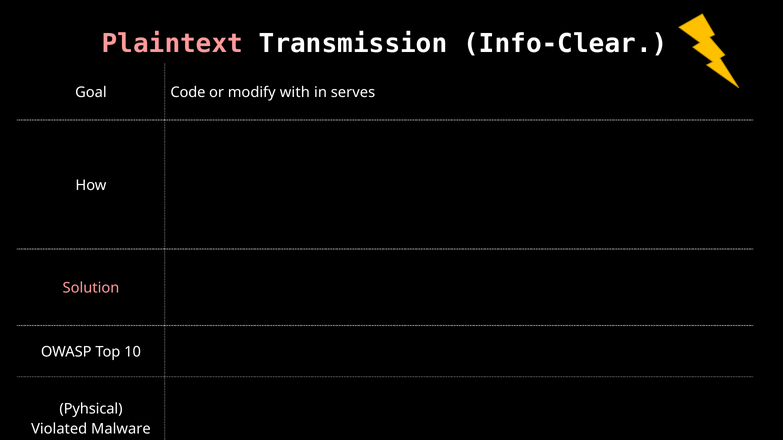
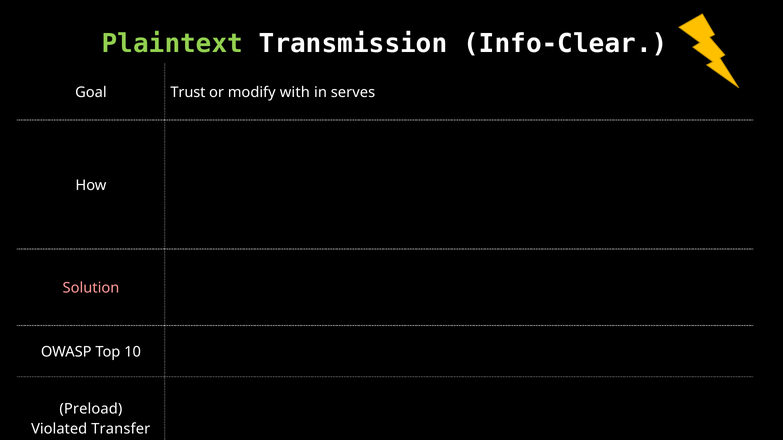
Plaintext colour: pink -> light green (172, 44)
Code: Code -> Trust (188, 93)
Pyhsical: Pyhsical -> Preload (91, 409)
Malware: Malware -> Transfer (121, 429)
